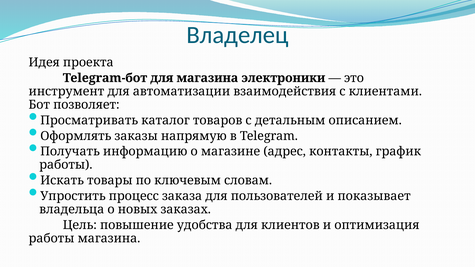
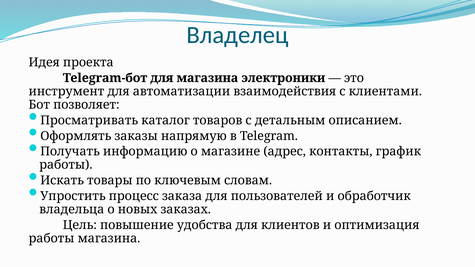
показывает: показывает -> обработчик (374, 196)
